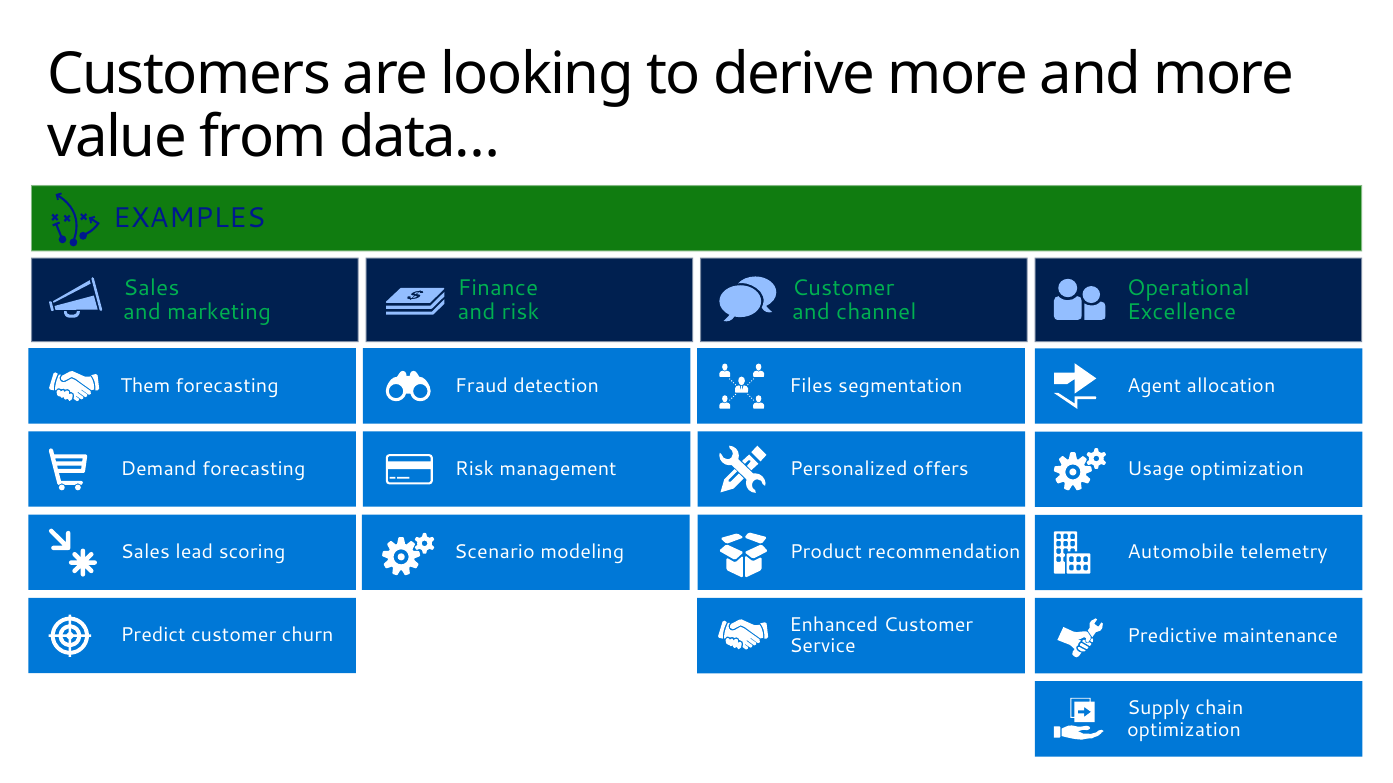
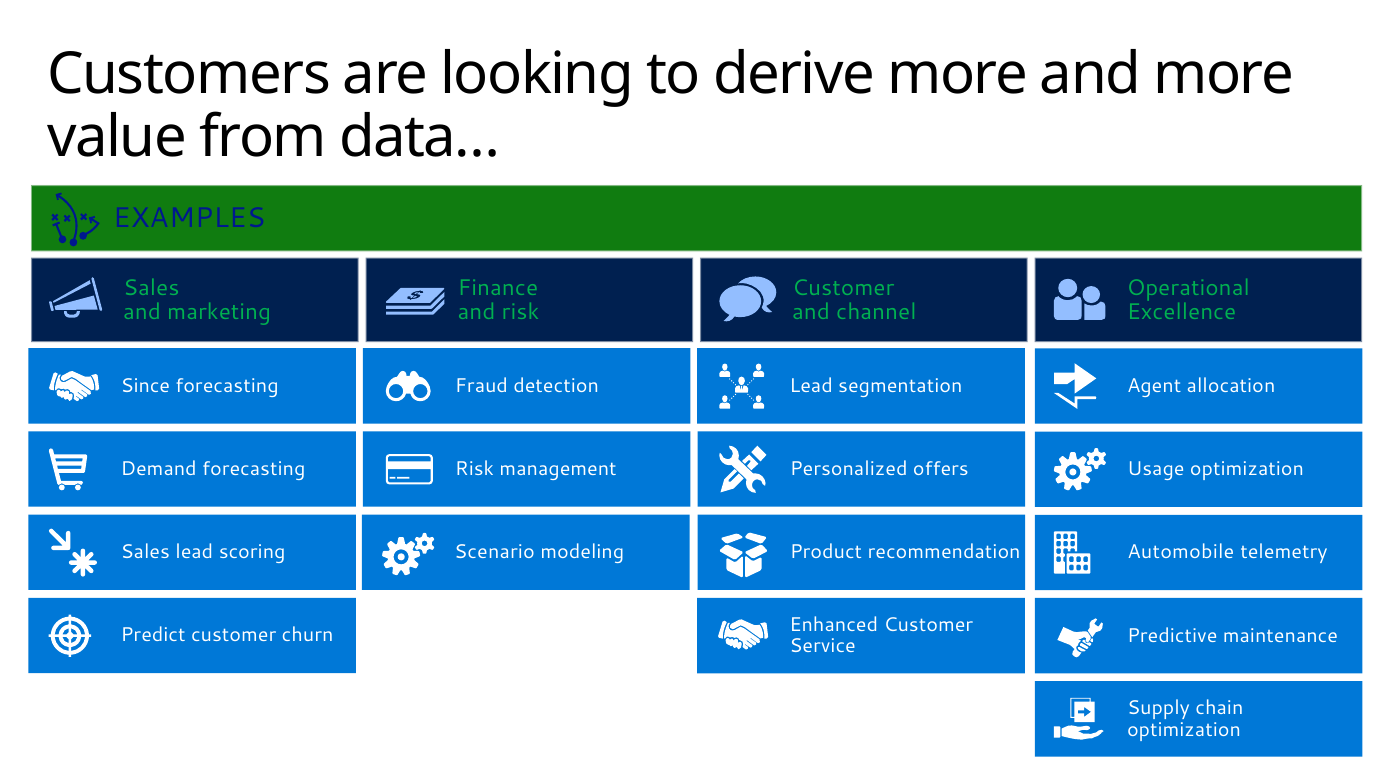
Them: Them -> Since (145, 386)
Files: Files -> Lead (811, 386)
